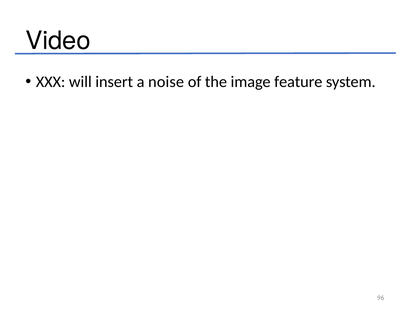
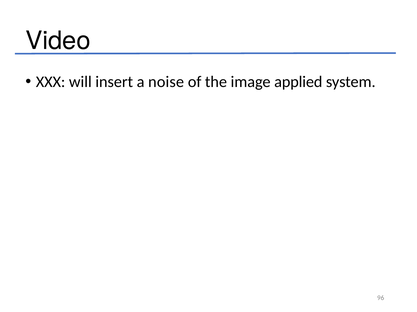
feature: feature -> applied (298, 82)
